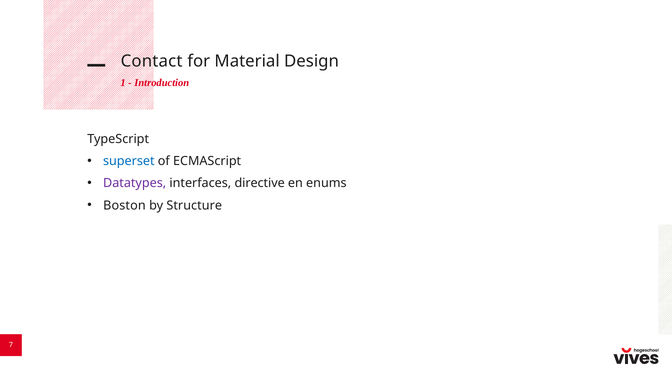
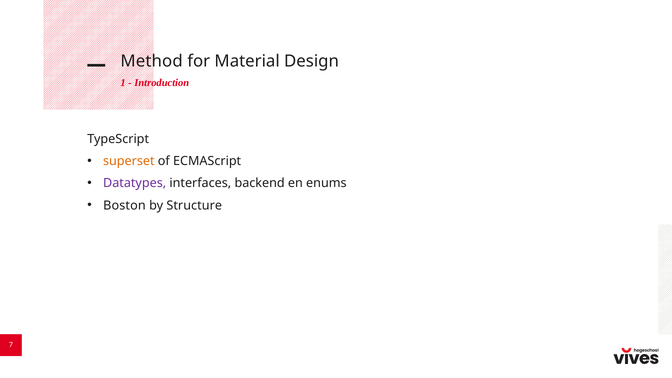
Contact: Contact -> Method (152, 61)
superset colour: blue -> orange (129, 161)
directive: directive -> backend (260, 183)
